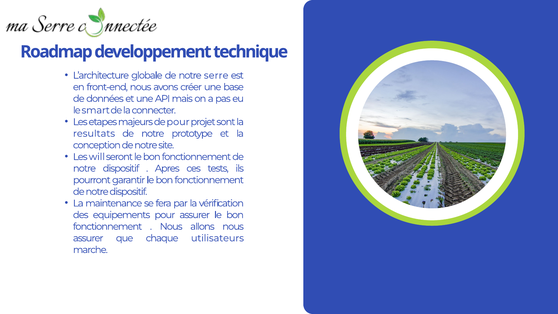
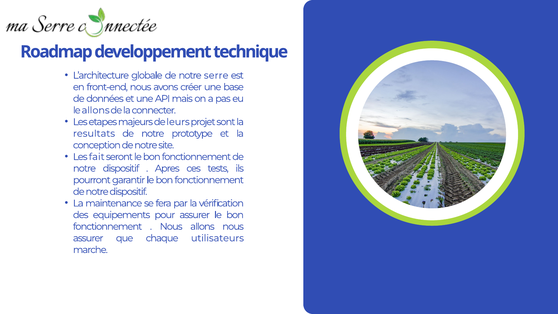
le smart: smart -> allons (96, 110)
de pour: pour -> leurs (178, 122)
will: will -> fait (97, 157)
